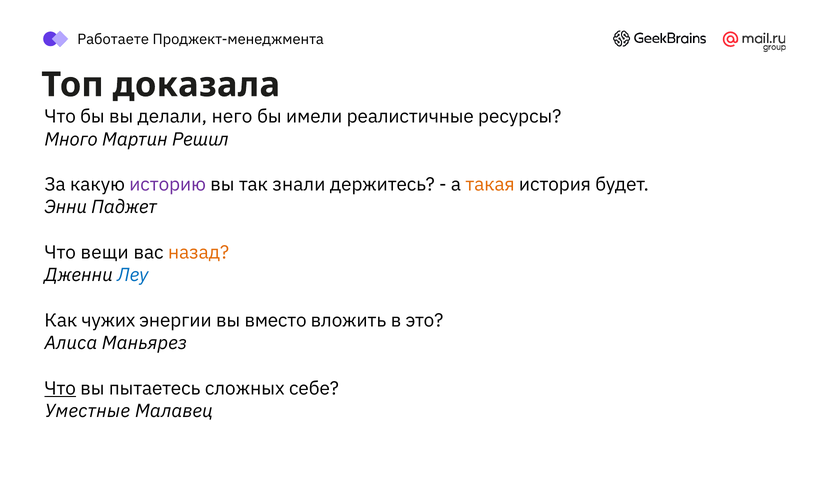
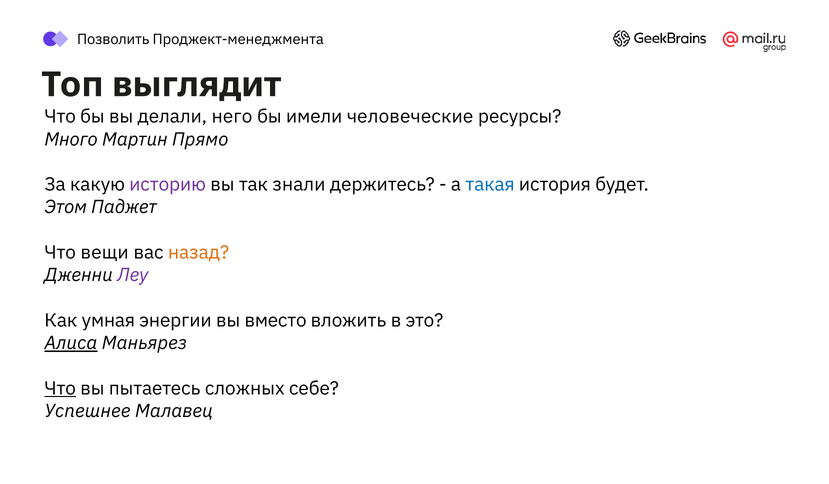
Работаете: Работаете -> Позволить (113, 39)
доказала: доказала -> выглядит (197, 85)
реалистичные: реалистичные -> человеческие (410, 117)
Решил: Решил -> Прямо (200, 139)
такая colour: orange -> blue (490, 184)
Энни: Энни -> Этом (66, 207)
Леу colour: blue -> purple (133, 275)
чужих: чужих -> умная (108, 320)
Алиса underline: none -> present (71, 343)
Уместные: Уместные -> Успешнее (87, 411)
